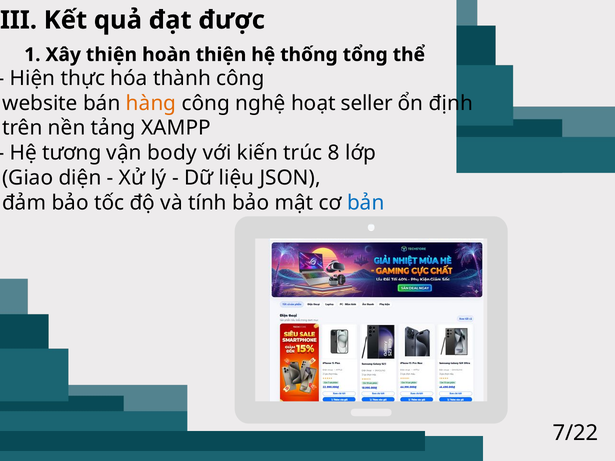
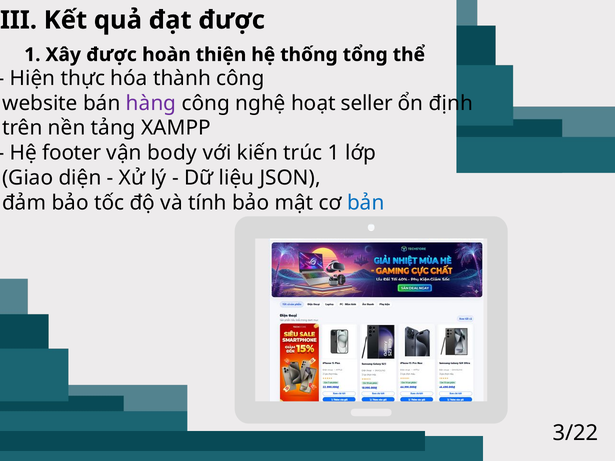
Xây thiện: thiện -> được (111, 55)
hàng colour: orange -> purple (151, 103)
tương: tương -> footer (72, 153)
trúc 8: 8 -> 1 (334, 153)
7/22: 7/22 -> 3/22 (575, 433)
